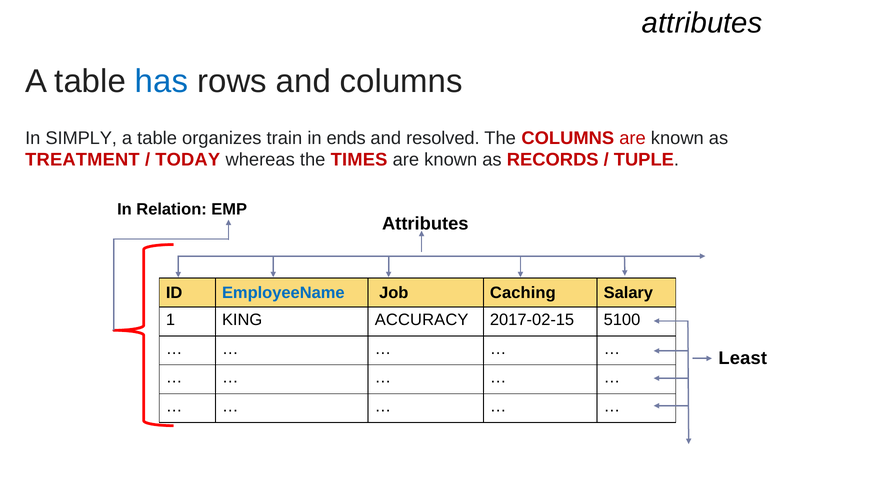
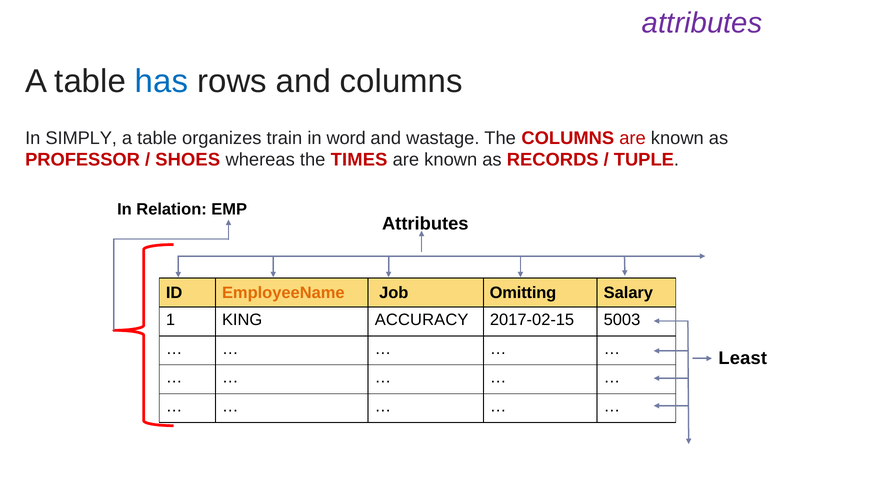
attributes colour: black -> purple (702, 23)
ends: ends -> word (346, 138)
resolved: resolved -> wastage (443, 138)
TREATMENT: TREATMENT -> PROFESSOR (83, 160)
TODAY: TODAY -> SHOES (188, 160)
EmployeeName colour: blue -> orange (283, 293)
Caching: Caching -> Omitting (523, 293)
5100: 5100 -> 5003 (622, 320)
